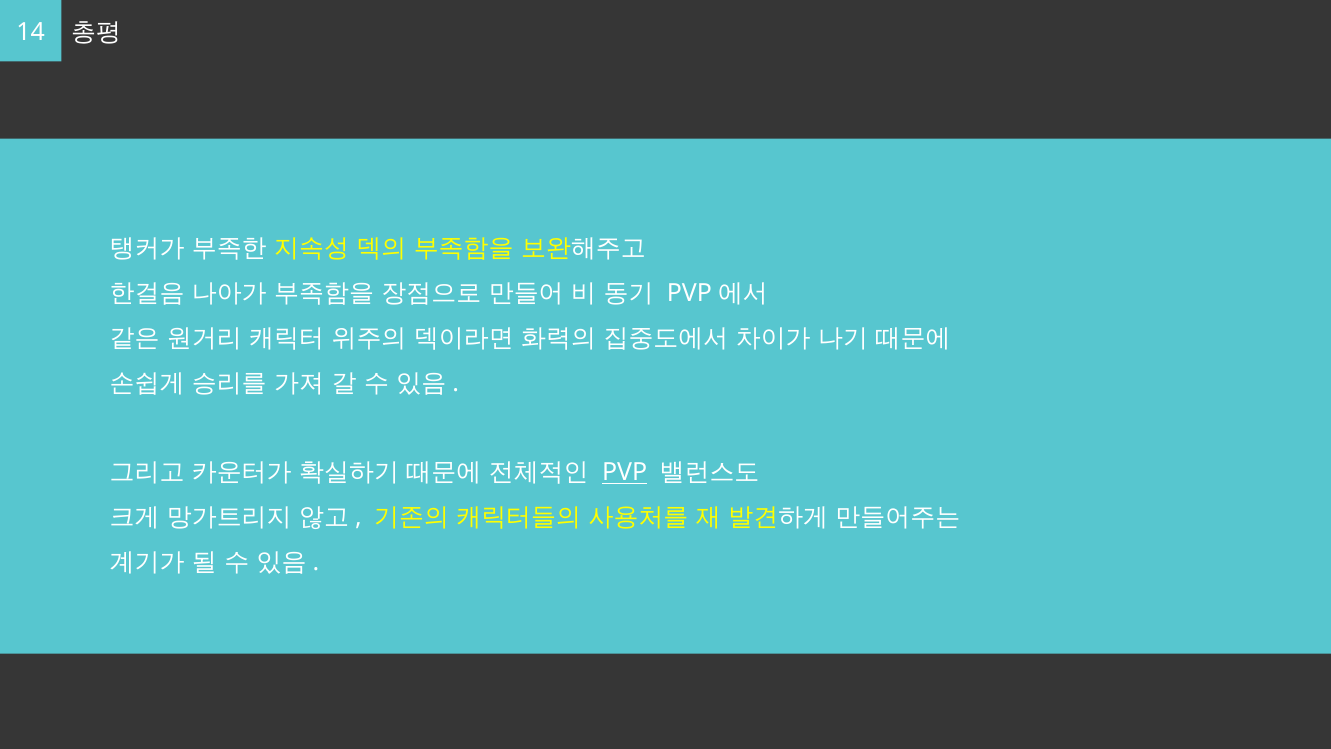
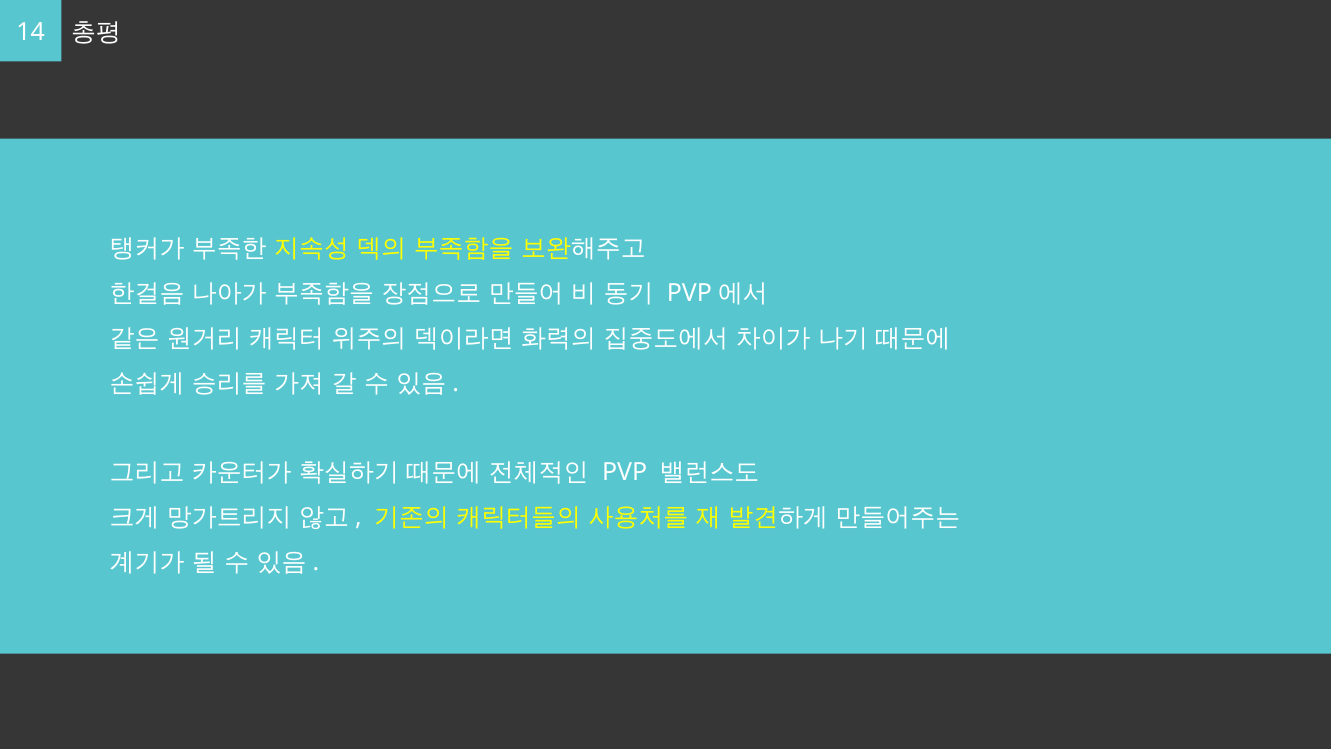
PVP underline: present -> none (625, 472)
